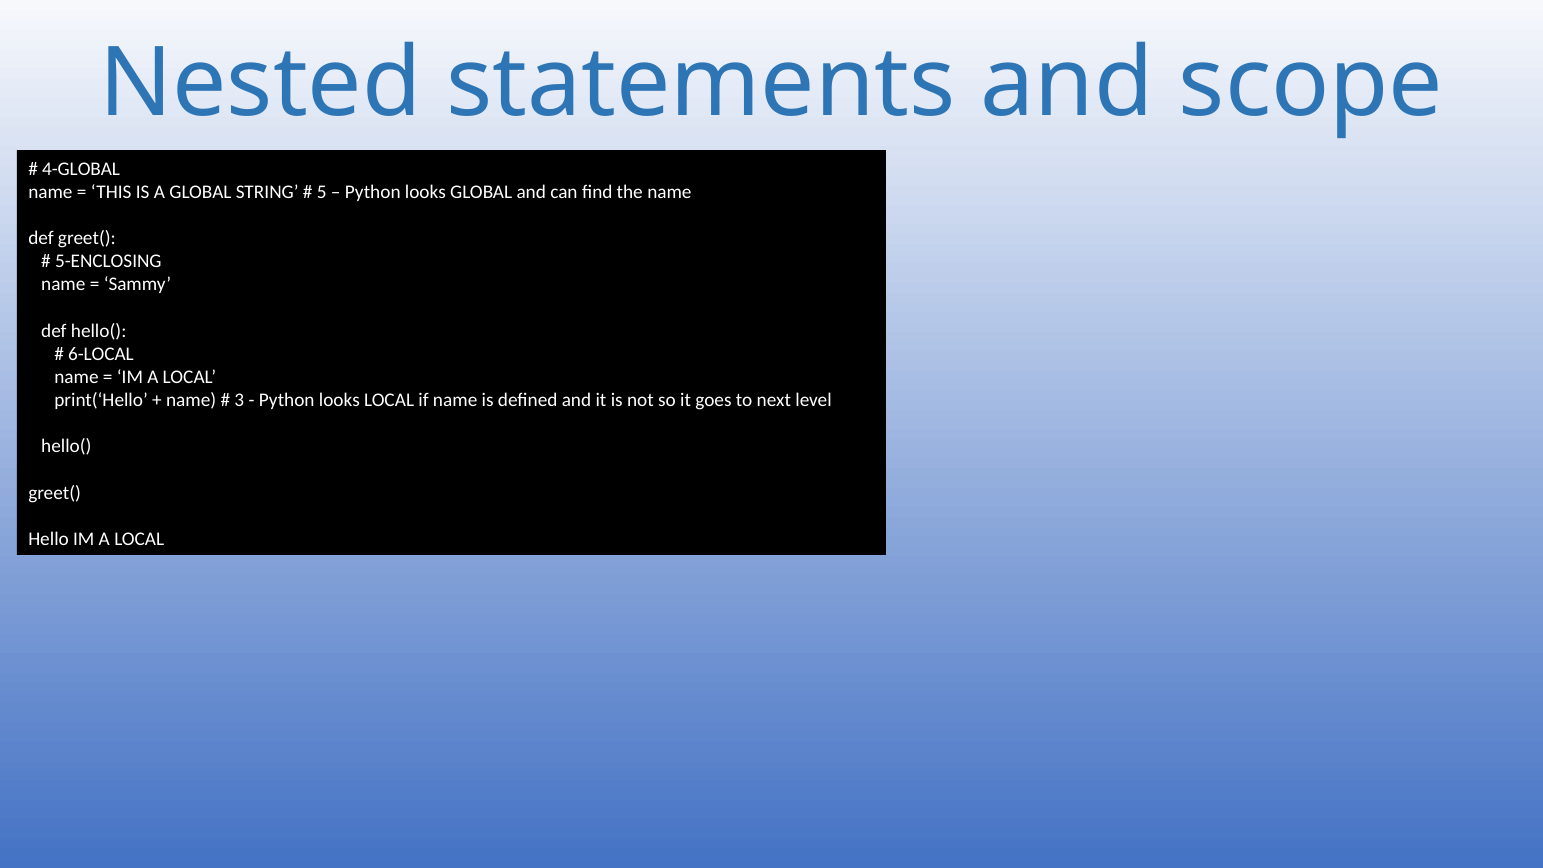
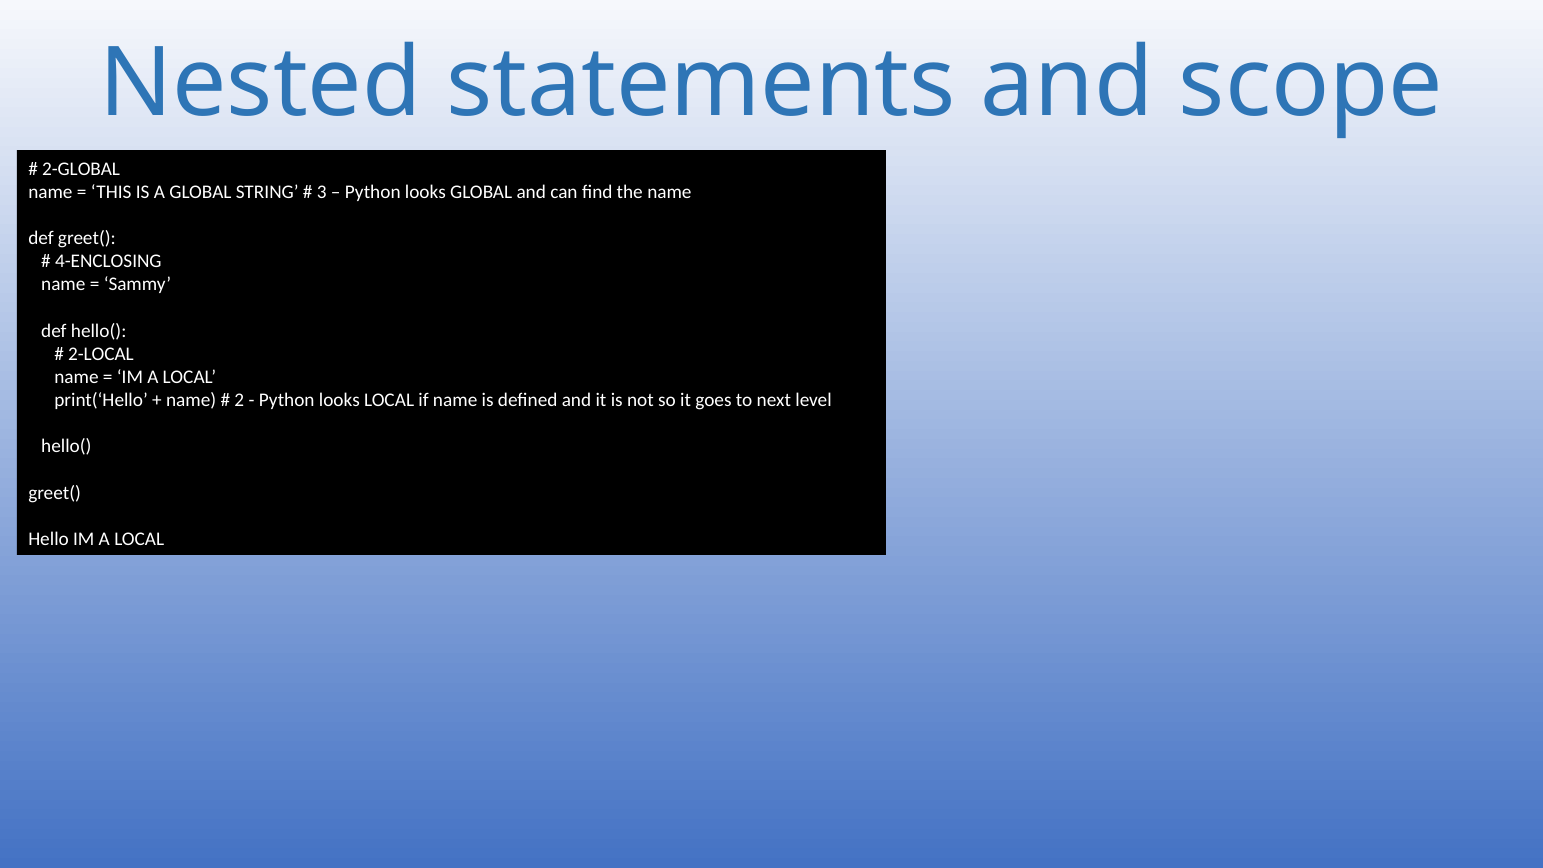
4-GLOBAL: 4-GLOBAL -> 2-GLOBAL (81, 169)
5: 5 -> 3 (322, 192)
5-ENCLOSING: 5-ENCLOSING -> 4-ENCLOSING (108, 261)
6-LOCAL: 6-LOCAL -> 2-LOCAL (101, 354)
3: 3 -> 2 (239, 400)
